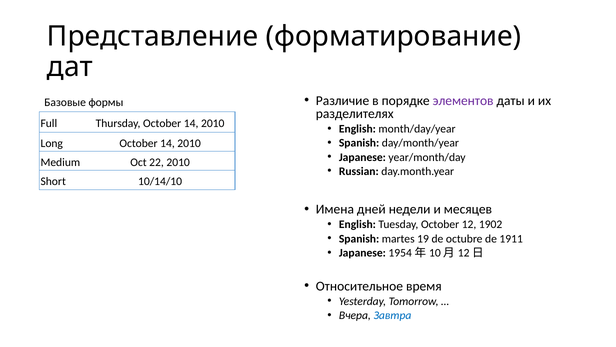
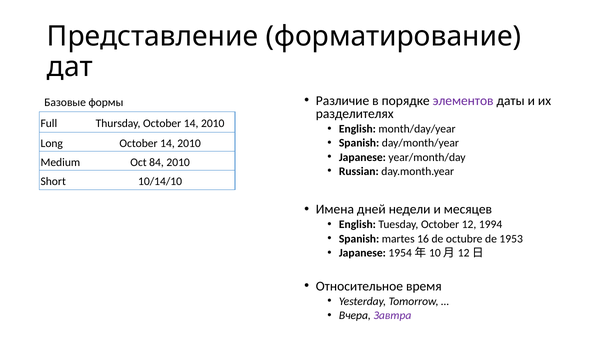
22: 22 -> 84 (157, 162)
1902: 1902 -> 1994 (491, 224)
19: 19 -> 16 (423, 238)
1911: 1911 -> 1953 (511, 238)
Завтра colour: blue -> purple (392, 315)
